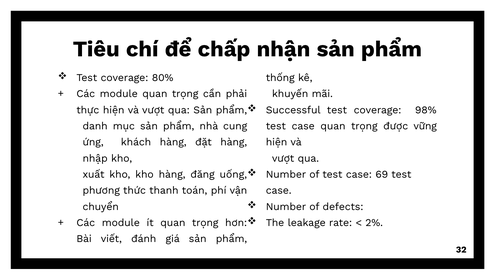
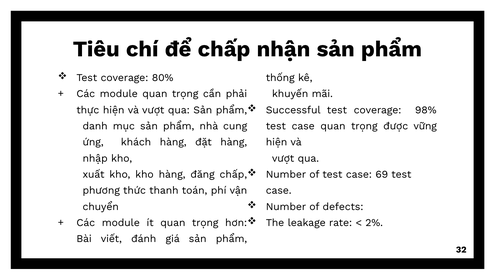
đăng uống: uống -> chấp (233, 174)
